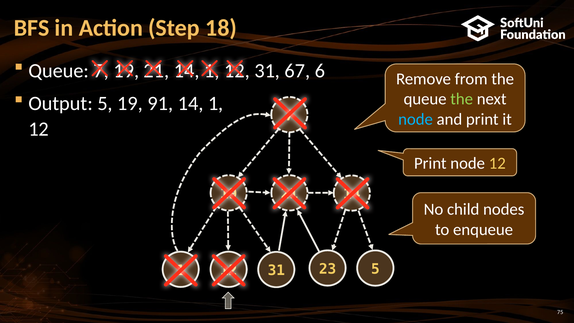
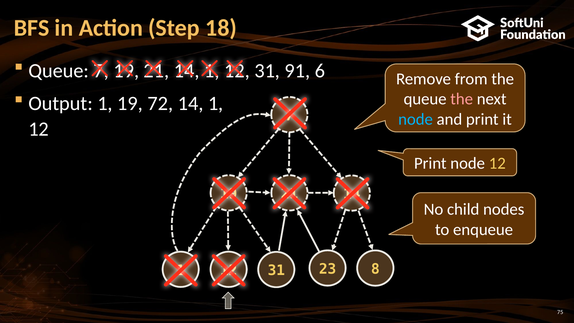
67: 67 -> 91 (297, 71)
the colour: light green -> pink (462, 99)
Output 5: 5 -> 1 (105, 104)
91: 91 -> 72 (160, 104)
23 5: 5 -> 8 (375, 269)
